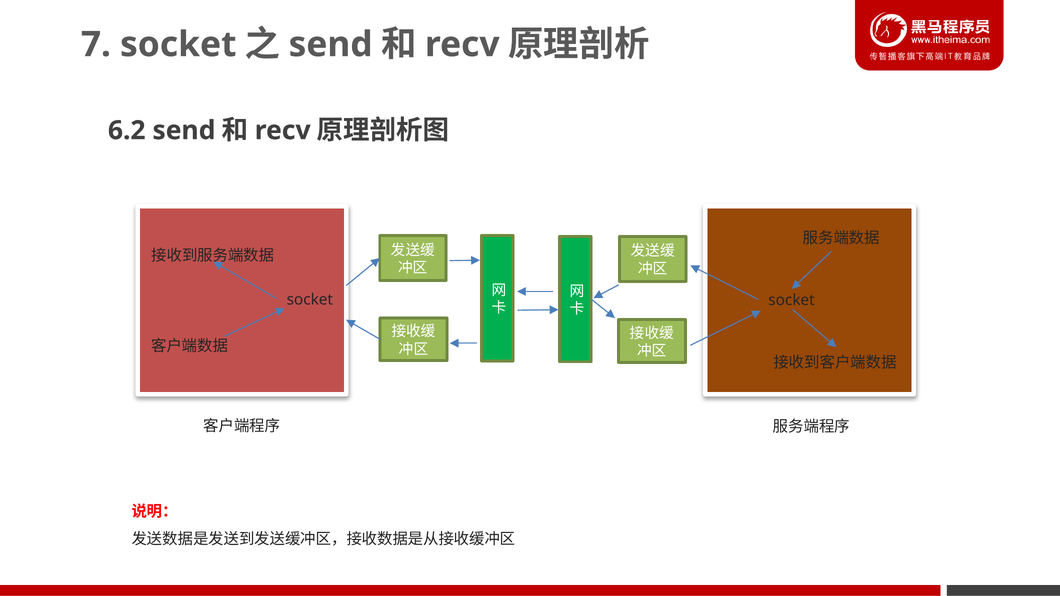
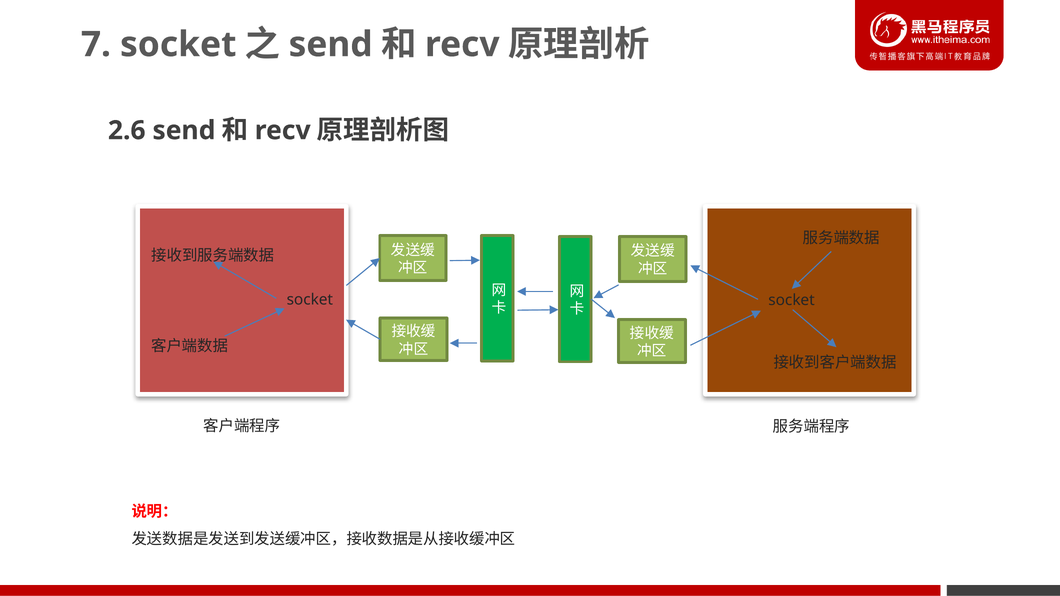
6.2: 6.2 -> 2.6 (127, 131)
